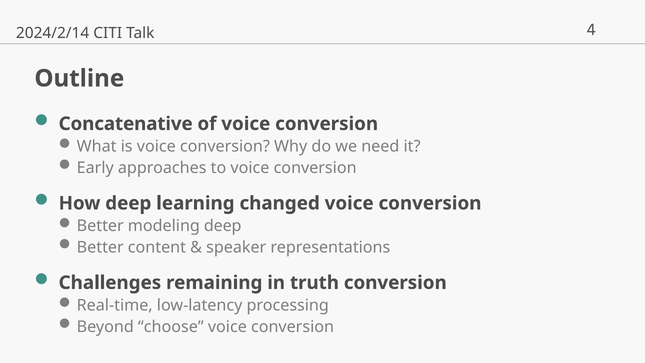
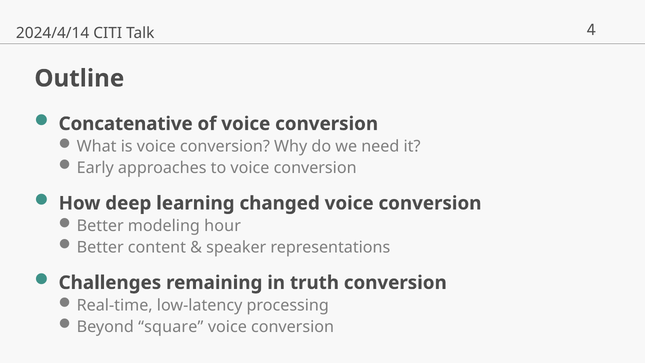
2024/2/14: 2024/2/14 -> 2024/4/14 (53, 33)
modeling deep: deep -> hour (223, 226)
choose: choose -> square (171, 327)
